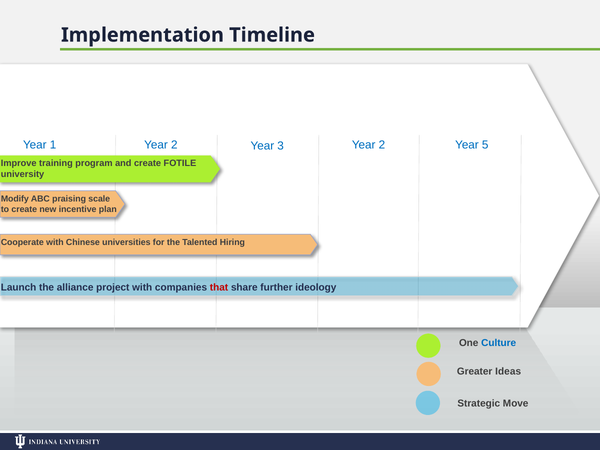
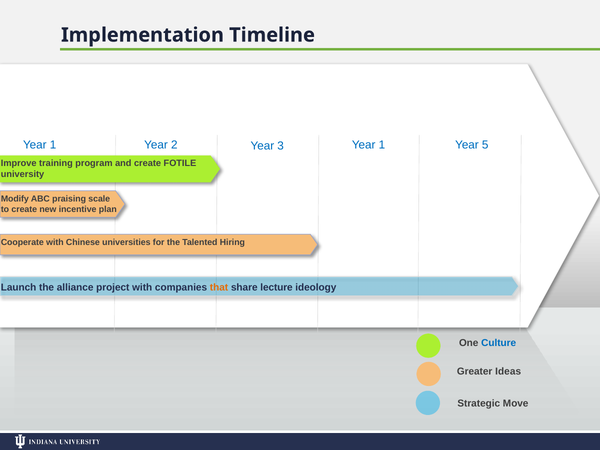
1 Year 2: 2 -> 1 (382, 145)
that colour: red -> orange (219, 287)
further: further -> lecture (276, 287)
